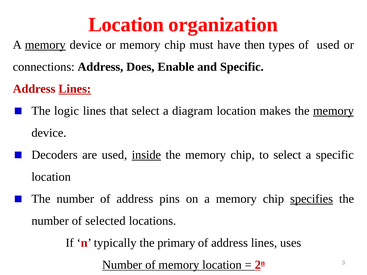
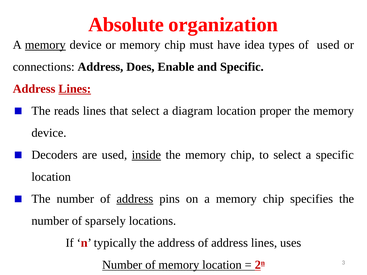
Location: Location -> Absolute (126, 25)
then: then -> idea (255, 45)
logic: logic -> reads (67, 111)
makes: makes -> proper (275, 111)
memory underline: present -> none (333, 111)
address underline: none -> present (135, 199)
specifies underline: present -> none (312, 199)
selected: selected -> sparsely (105, 221)
the primary: primary -> address (176, 243)
